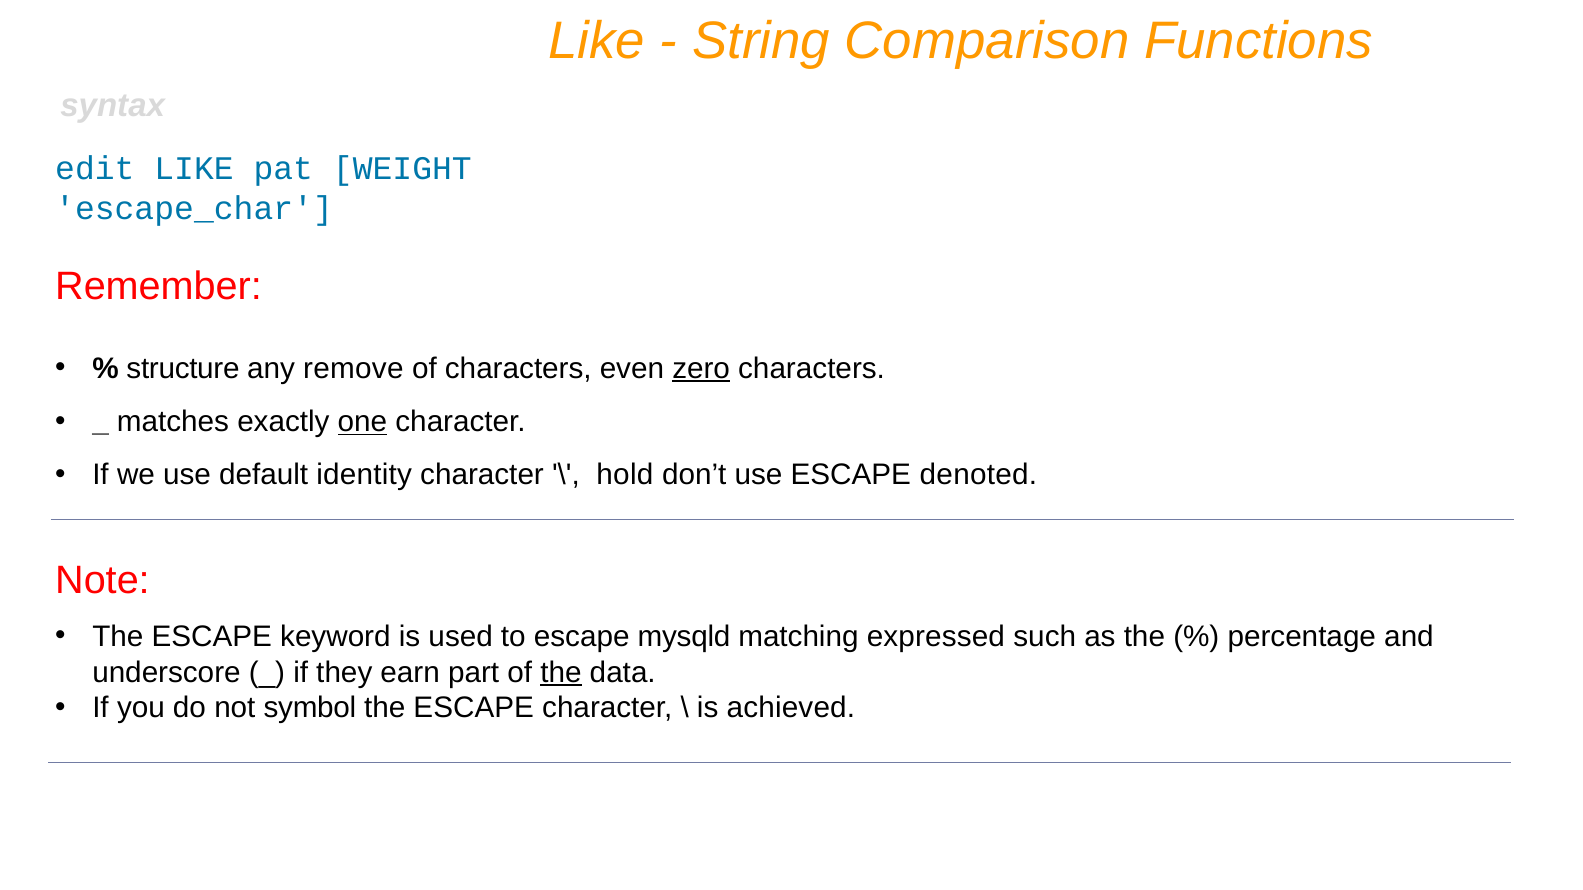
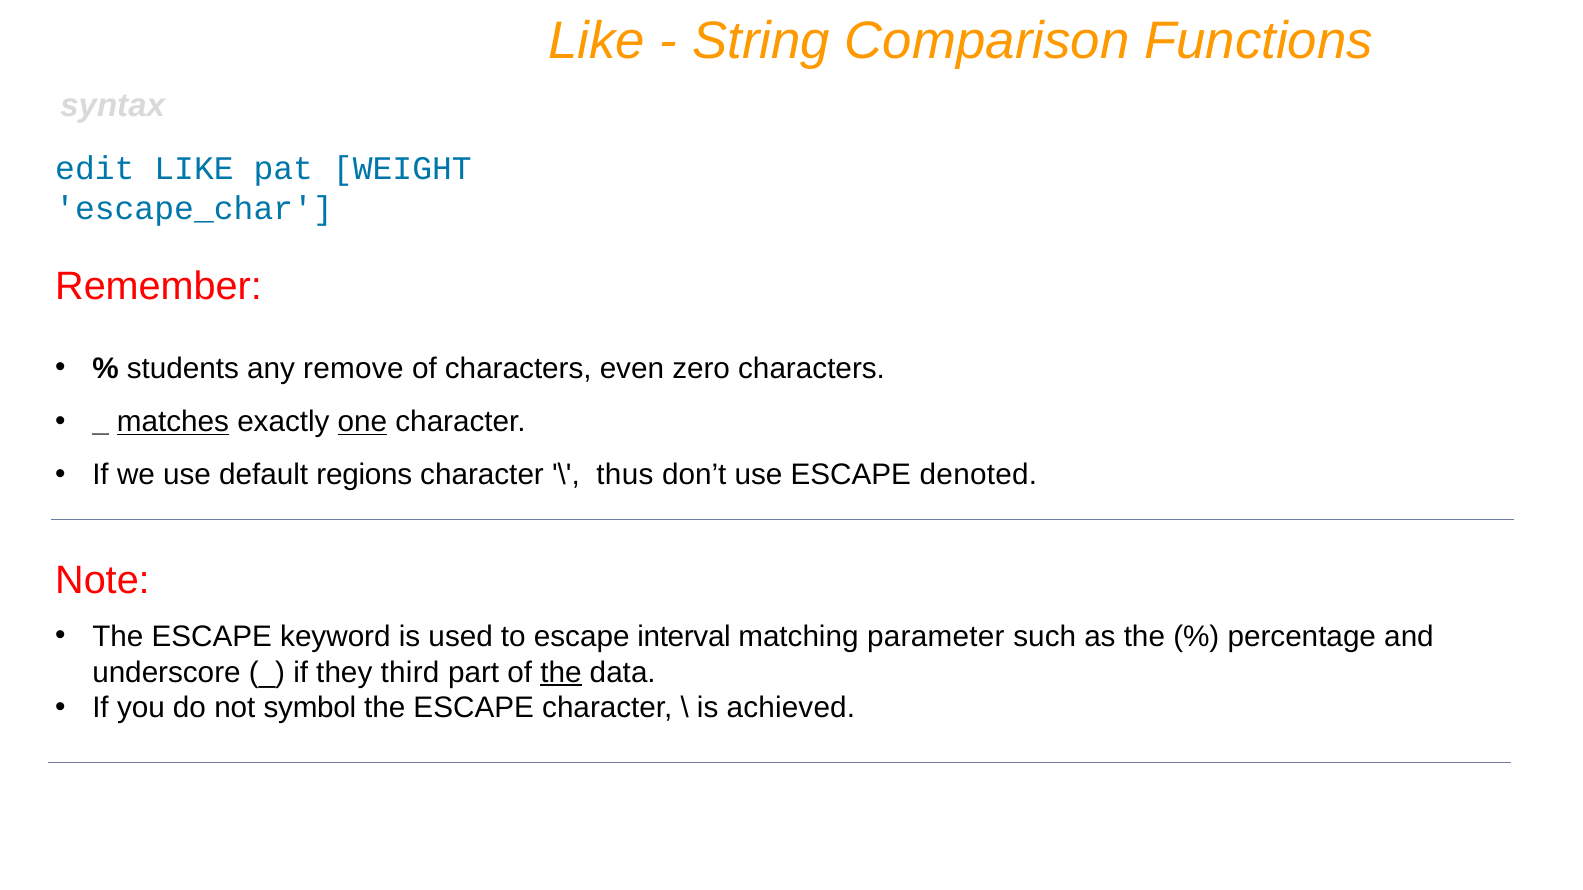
structure: structure -> students (183, 369)
zero underline: present -> none (701, 369)
matches underline: none -> present (173, 422)
identity: identity -> regions (364, 475)
hold: hold -> thus (625, 475)
mysqld: mysqld -> interval (684, 637)
expressed: expressed -> parameter (936, 637)
earn: earn -> third (410, 673)
